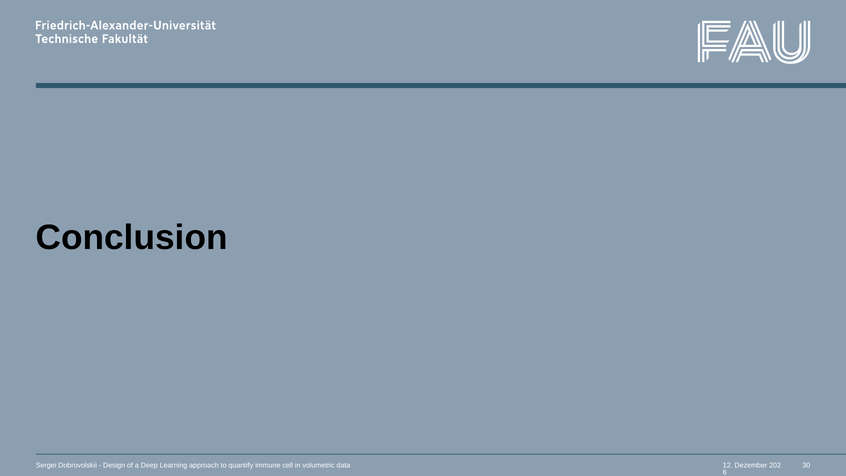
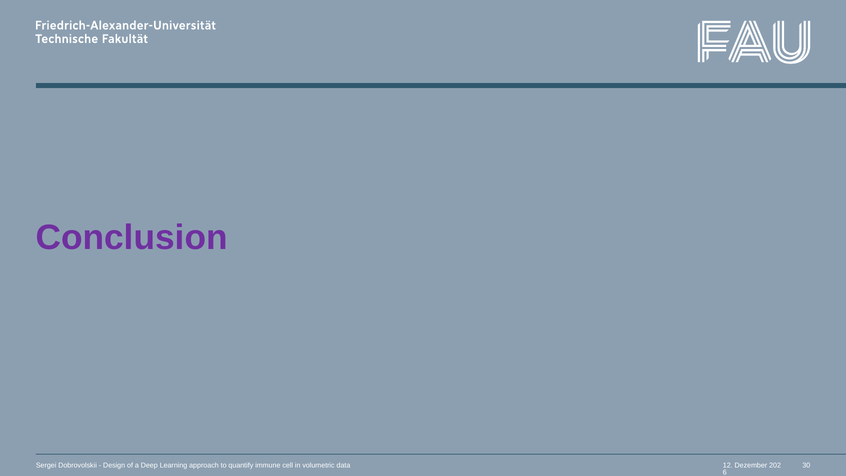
Conclusion colour: black -> purple (132, 238)
